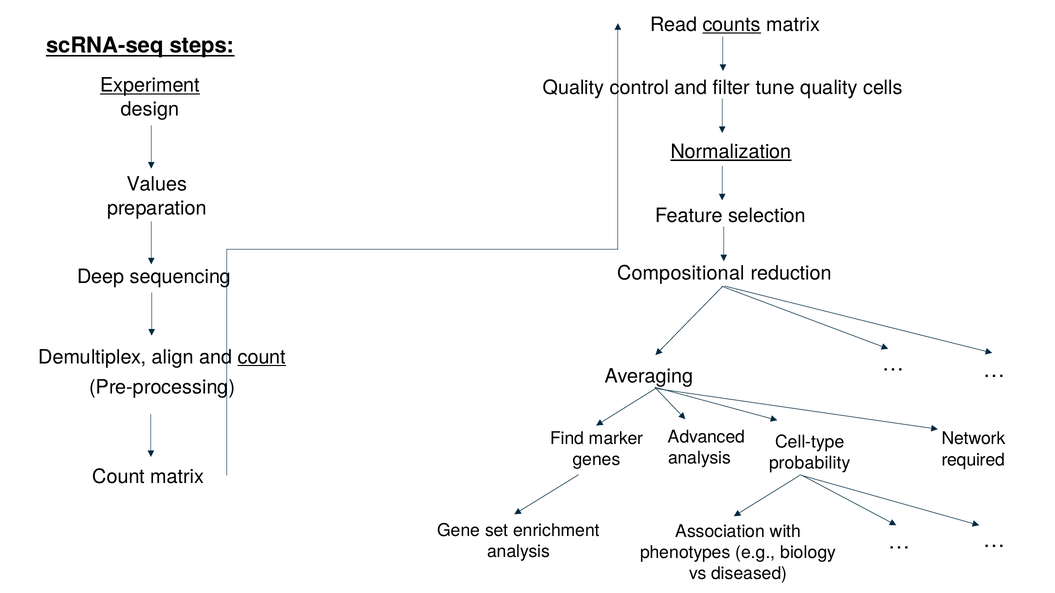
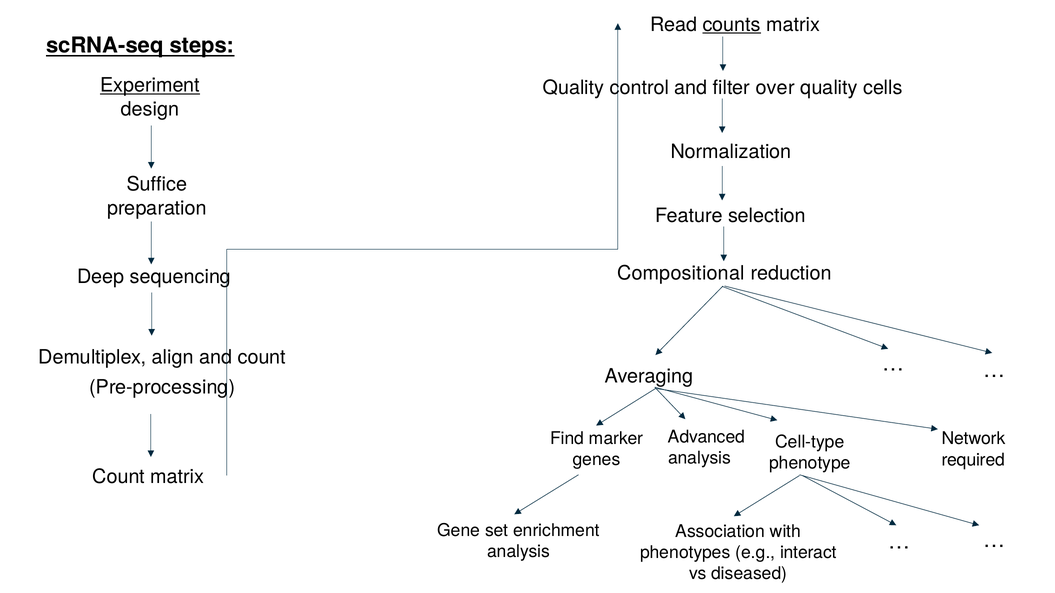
tune: tune -> over (775, 88)
Normalization underline: present -> none (731, 152)
Values: Values -> Suffice (157, 184)
count underline: present -> none (262, 357)
probability: probability -> phenotype (810, 463)
biology: biology -> interact (808, 553)
